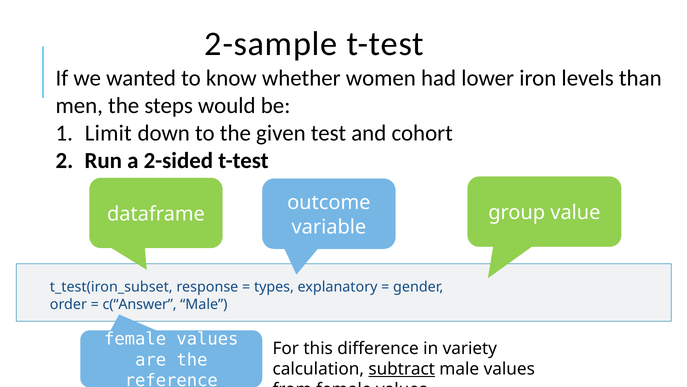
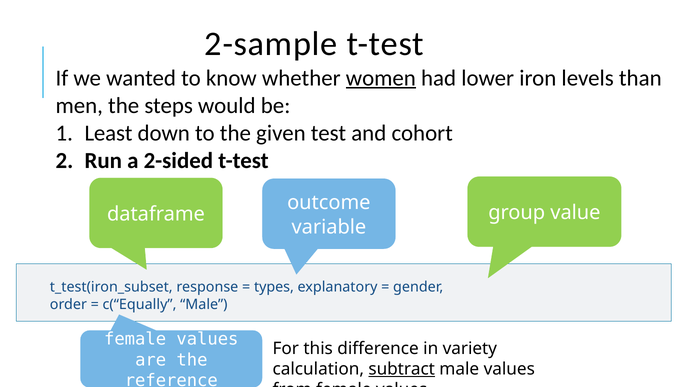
women underline: none -> present (381, 78)
Limit: Limit -> Least (108, 133)
c(“Answer: c(“Answer -> c(“Equally (140, 304)
